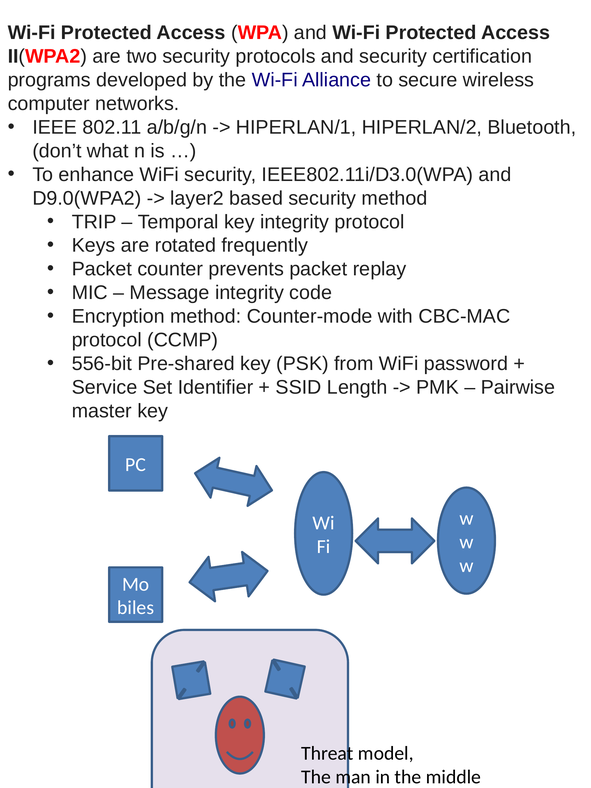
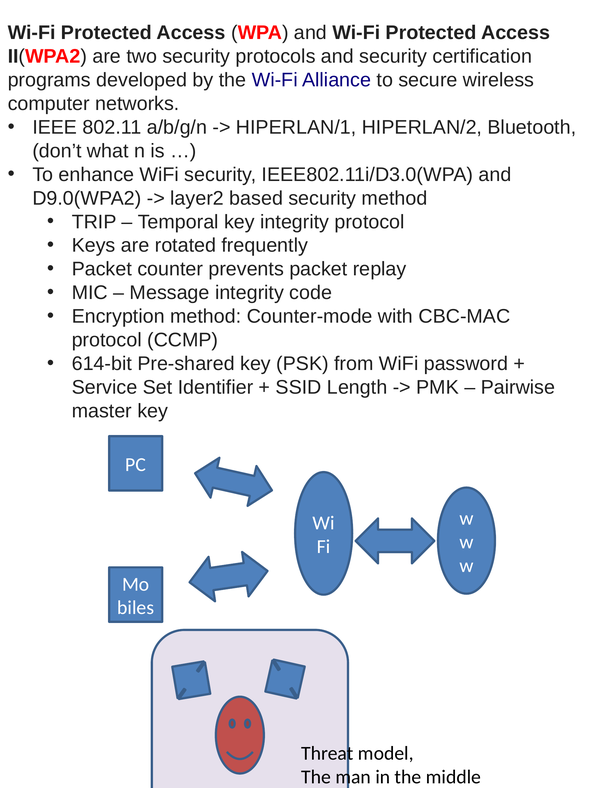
556-bit: 556-bit -> 614-bit (102, 364)
